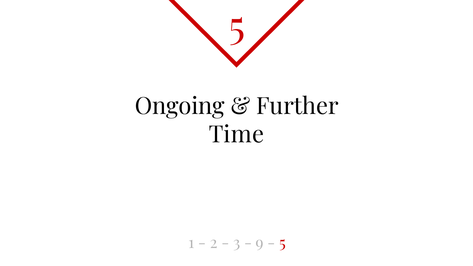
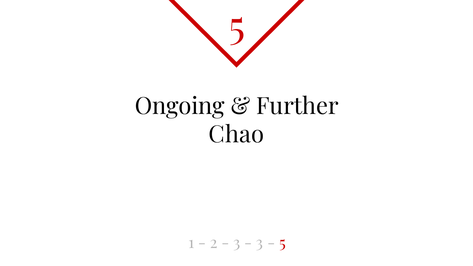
Time: Time -> Chao (236, 135)
9: 9 -> 3 (259, 243)
